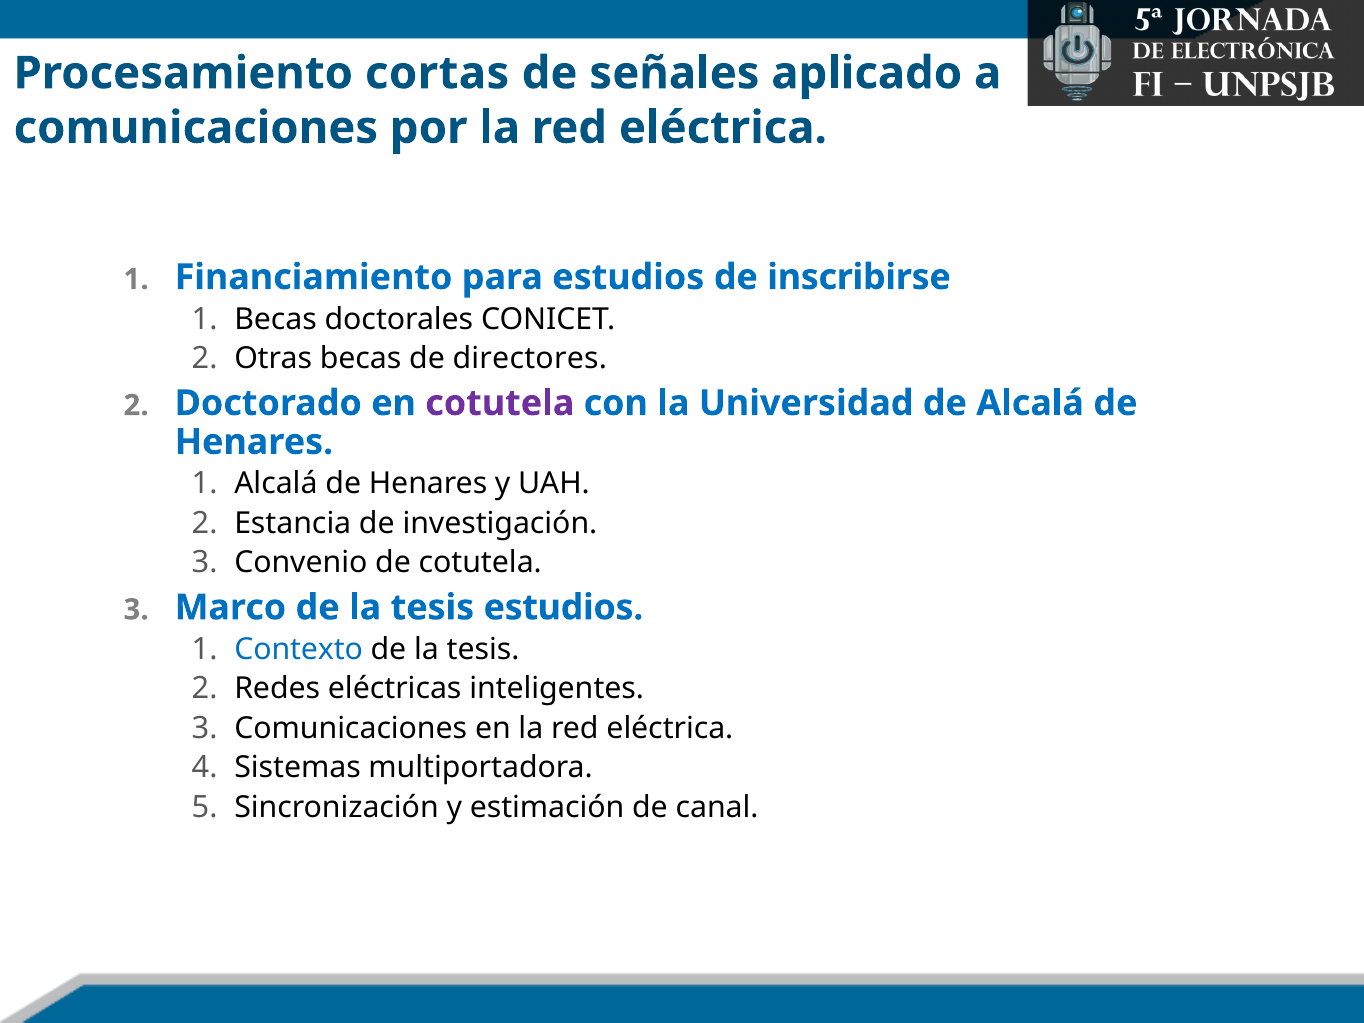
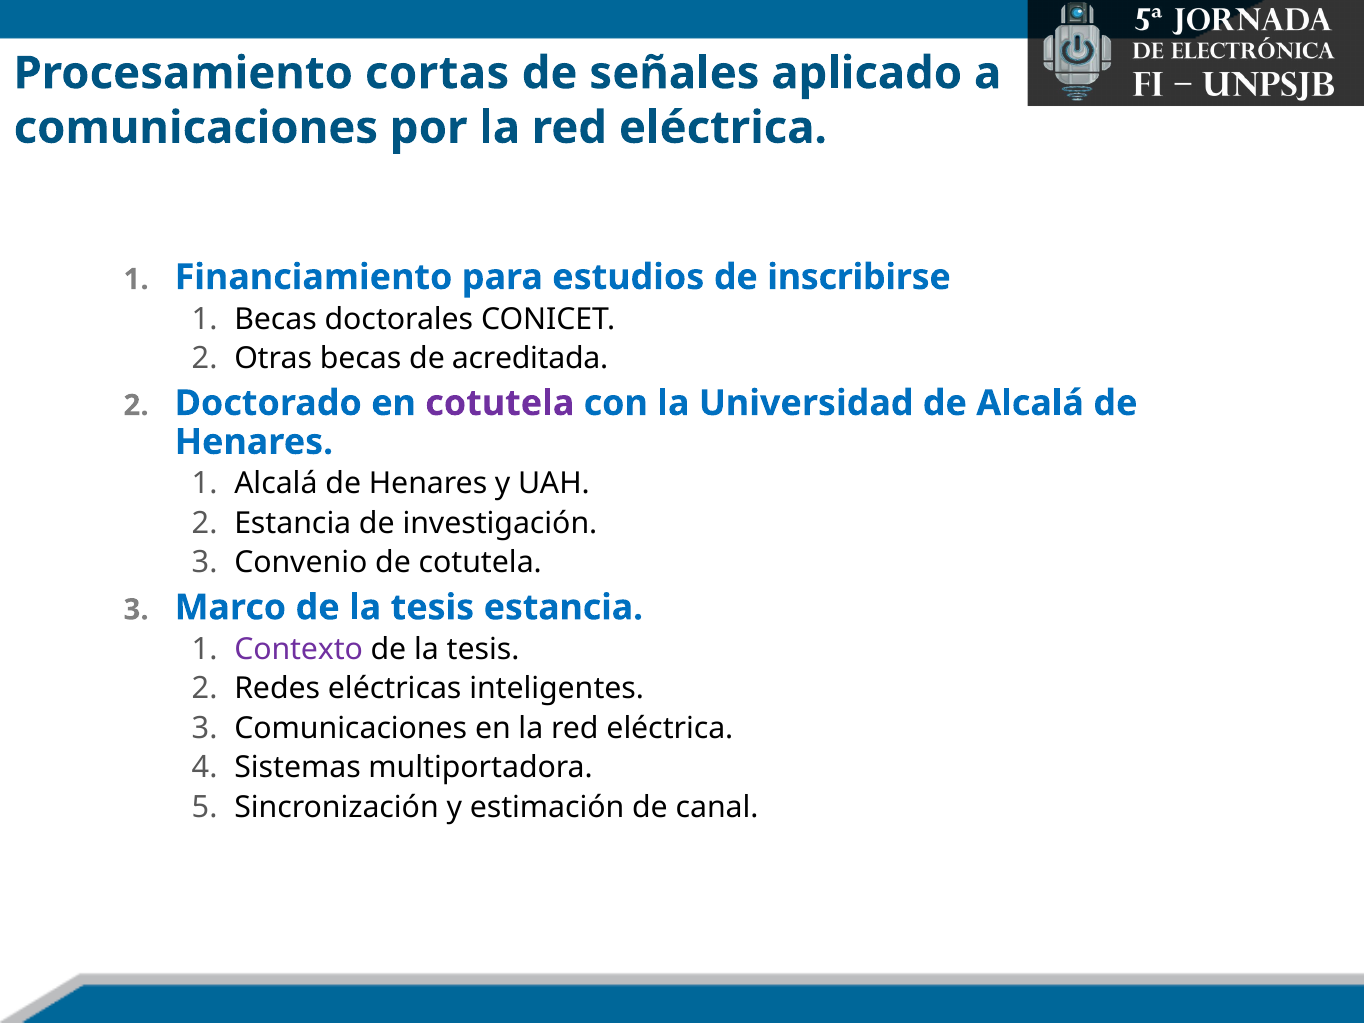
directores: directores -> acreditada (530, 358)
tesis estudios: estudios -> estancia (563, 608)
Contexto colour: blue -> purple (299, 649)
